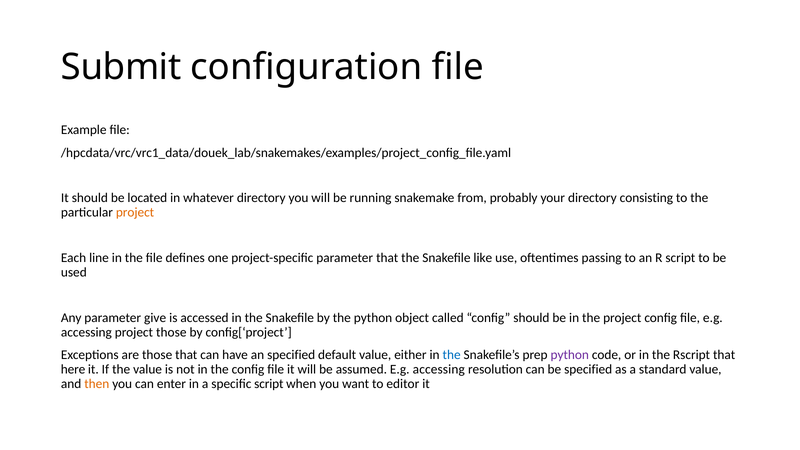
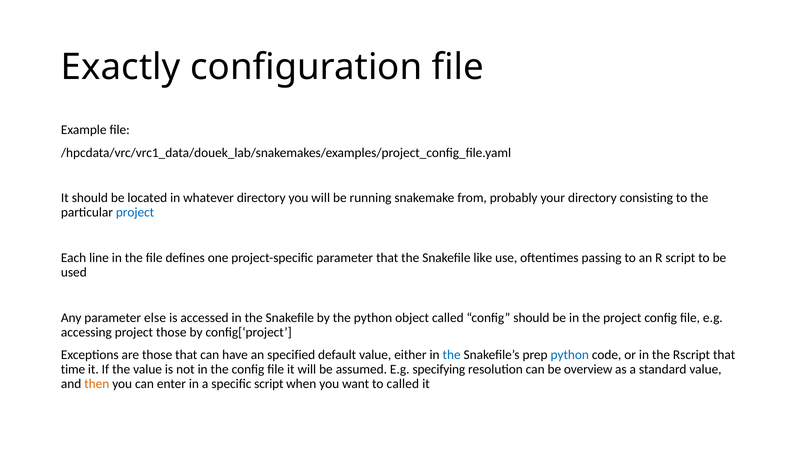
Submit: Submit -> Exactly (121, 67)
project colour: orange -> blue (135, 212)
give: give -> else (155, 318)
python colour: purple -> blue (570, 355)
here: here -> time (73, 369)
assumed E.g accessing: accessing -> specifying (439, 369)
be specified: specified -> overview (588, 369)
to editor: editor -> called (403, 384)
